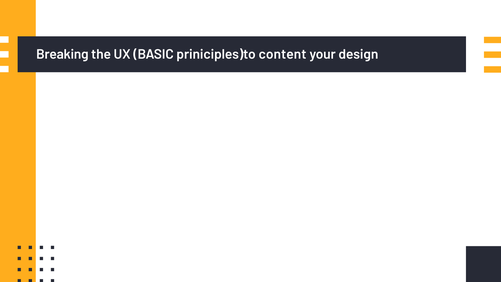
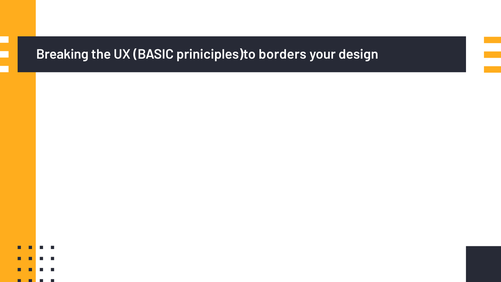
content: content -> borders (283, 54)
